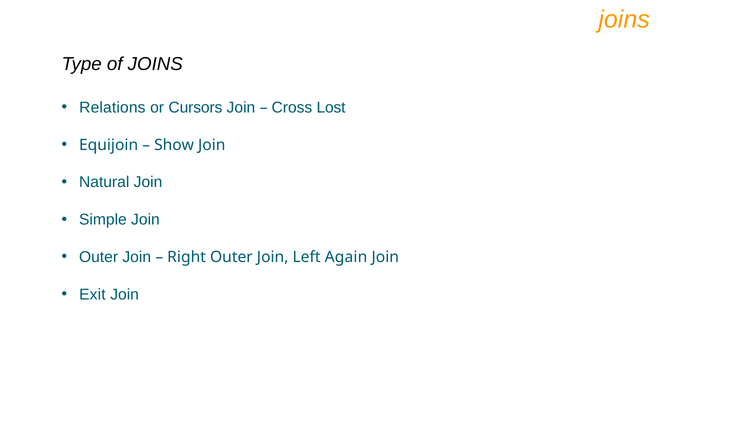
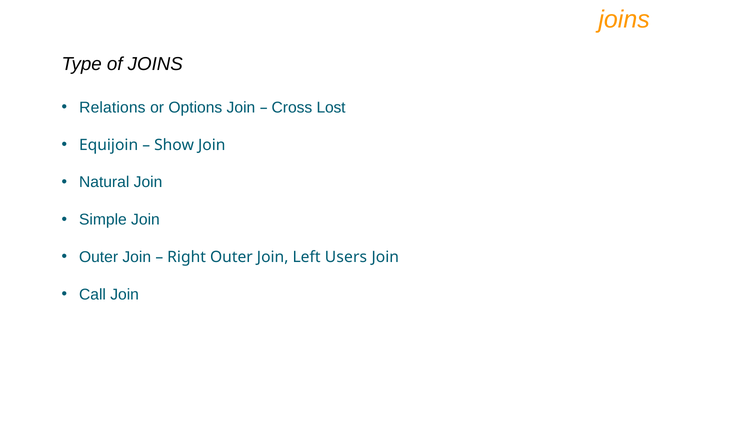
Cursors: Cursors -> Options (195, 108)
Again: Again -> Users (346, 257)
Exit: Exit -> Call (93, 295)
